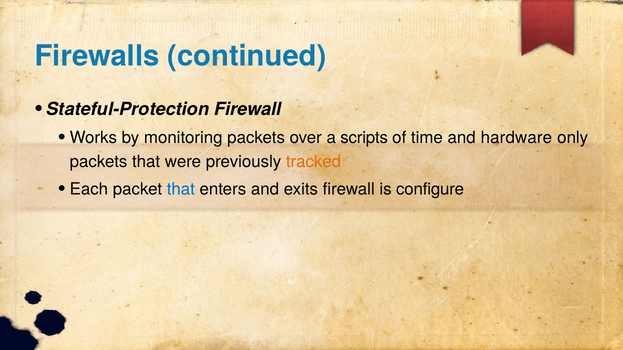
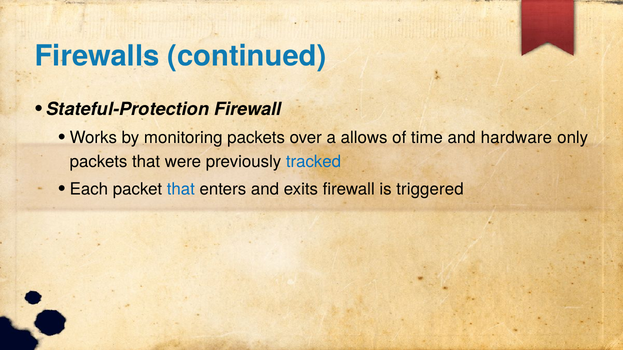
scripts: scripts -> allows (364, 138)
tracked colour: orange -> blue (313, 162)
configure: configure -> triggered (430, 190)
